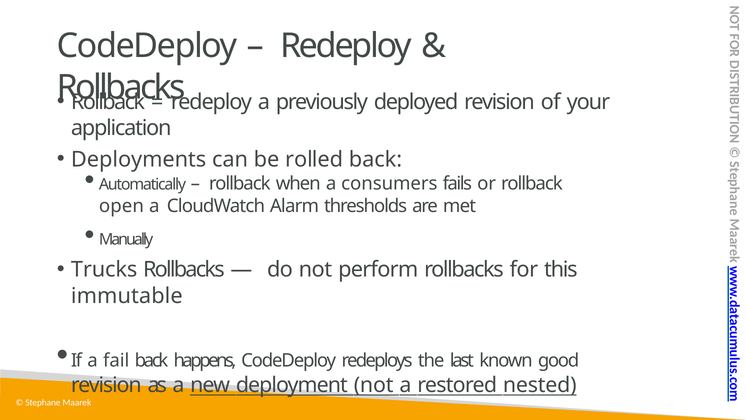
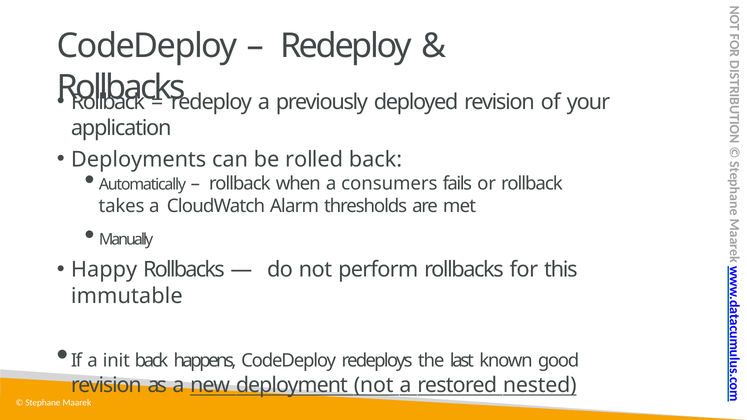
open: open -> takes (122, 206)
Trucks: Trucks -> Happy (104, 270)
fail: fail -> init (116, 361)
